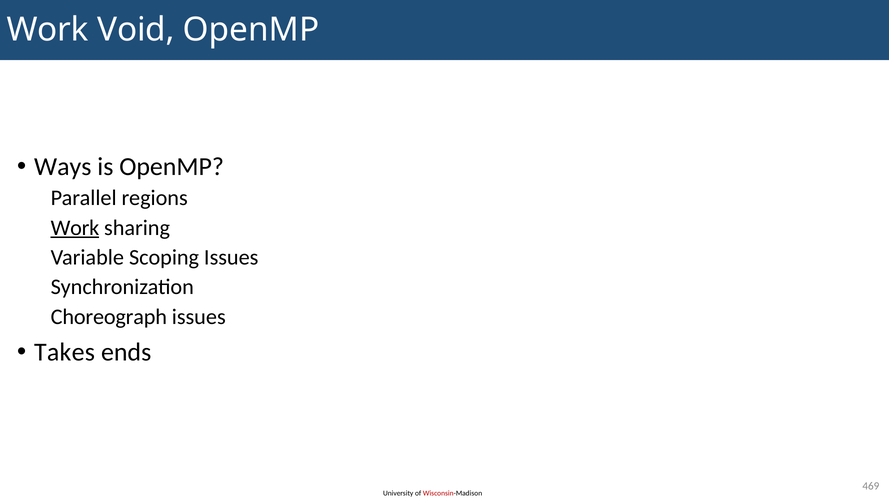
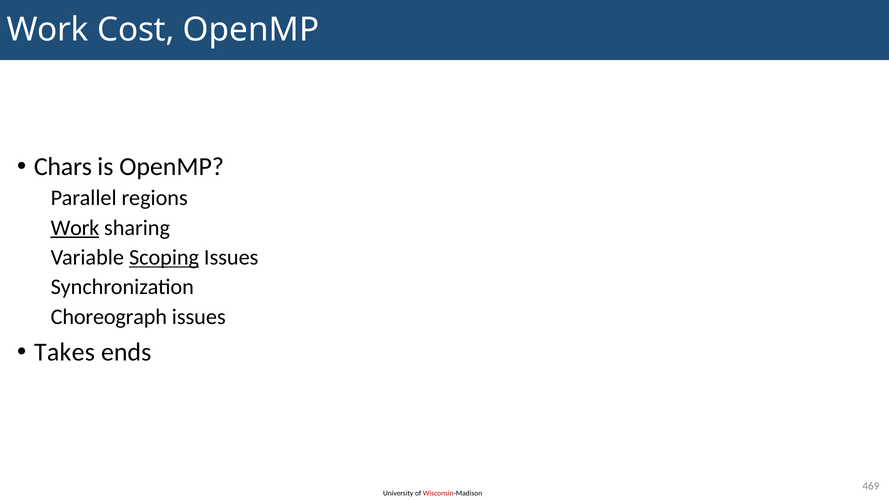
Void: Void -> Cost (136, 30)
Ways: Ways -> Chars (63, 167)
Scoping underline: none -> present (164, 257)
